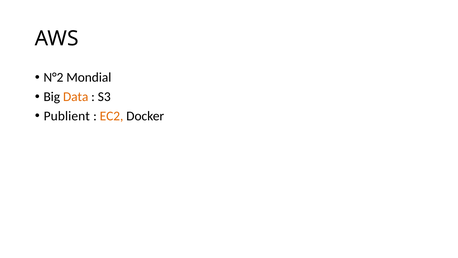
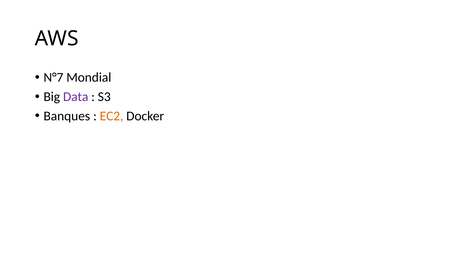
N°2: N°2 -> N°7 (53, 77)
Data colour: orange -> purple (76, 97)
Publient: Publient -> Banques (67, 116)
